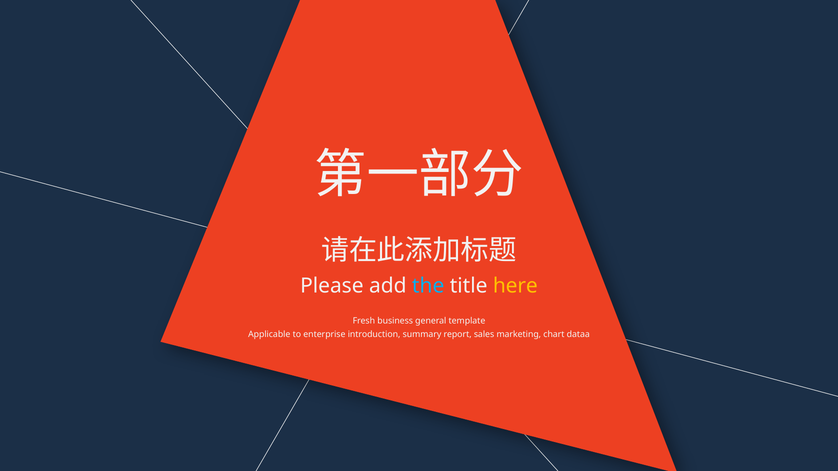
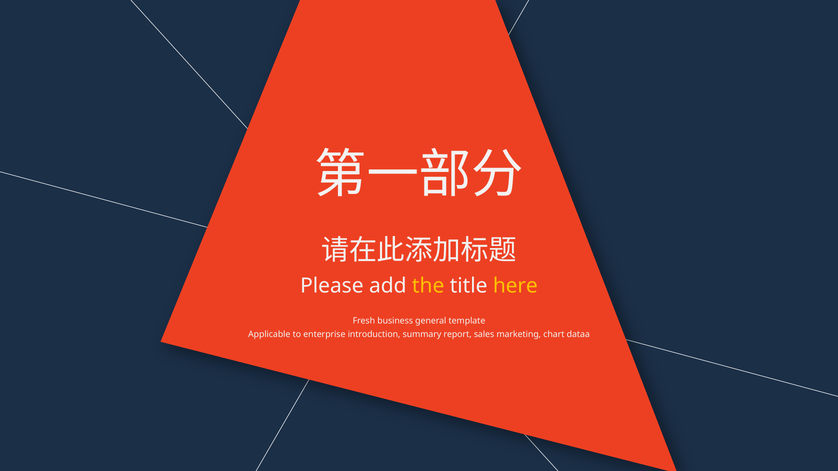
the colour: light blue -> yellow (428, 286)
